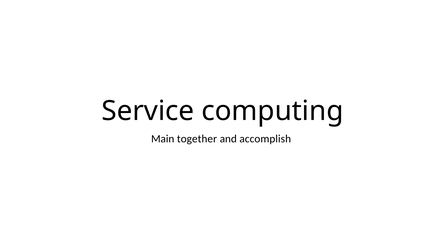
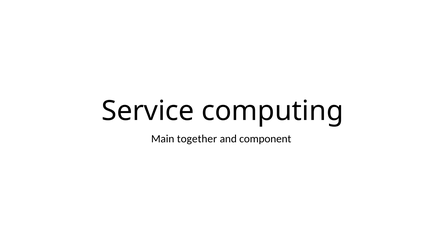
accomplish: accomplish -> component (265, 139)
